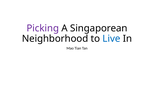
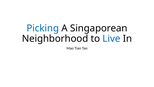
Picking colour: purple -> blue (43, 28)
